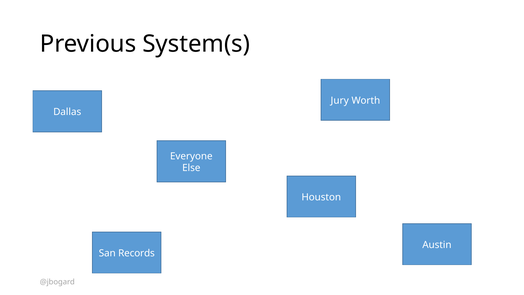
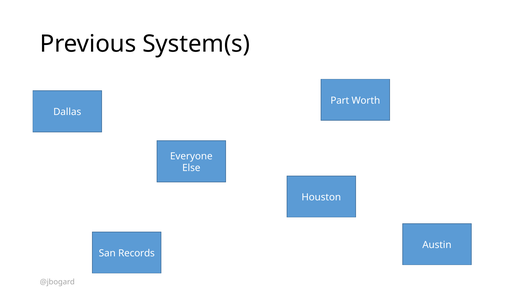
Jury: Jury -> Part (340, 100)
